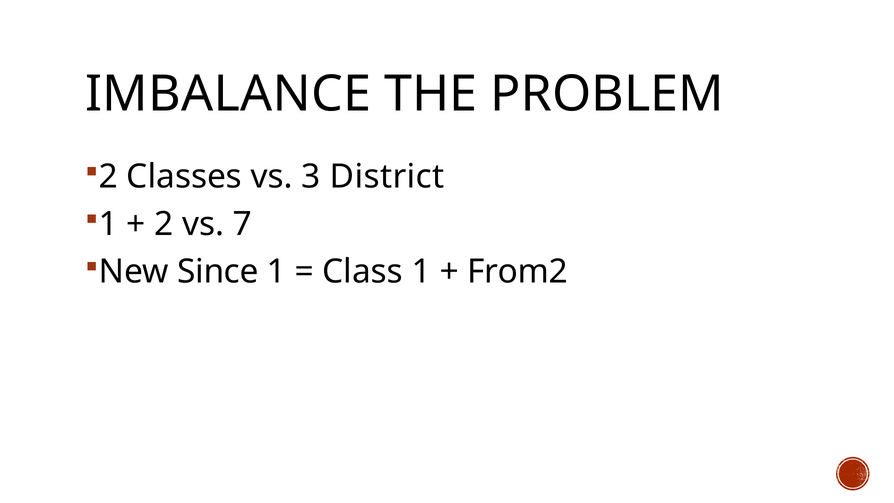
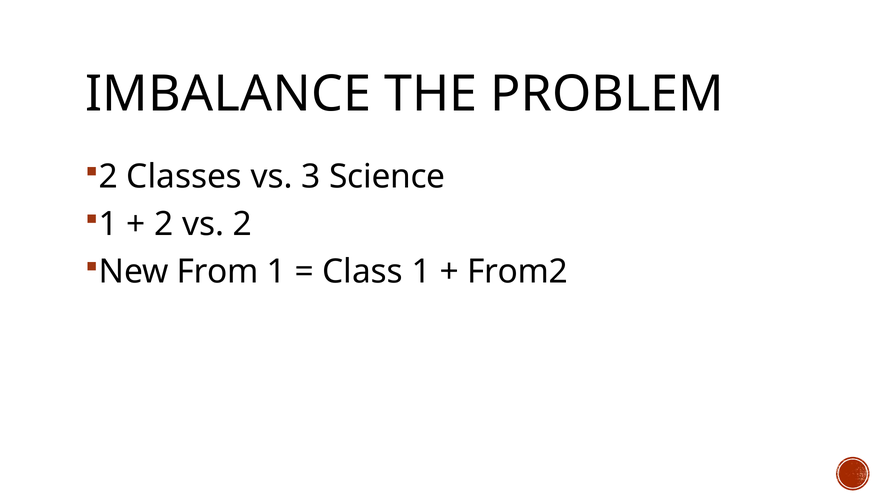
District: District -> Science (387, 177)
vs 7: 7 -> 2 (242, 224)
Since: Since -> From (218, 272)
